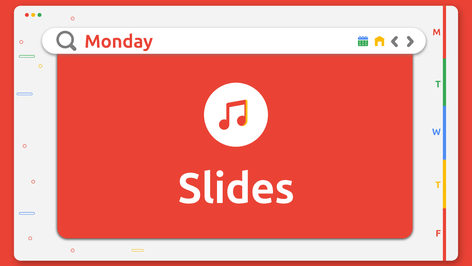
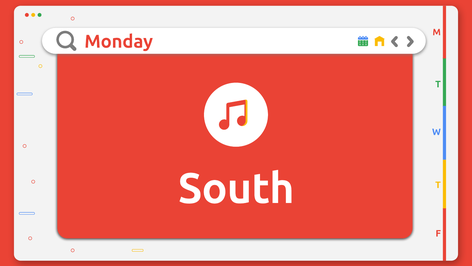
Slides: Slides -> South (236, 189)
